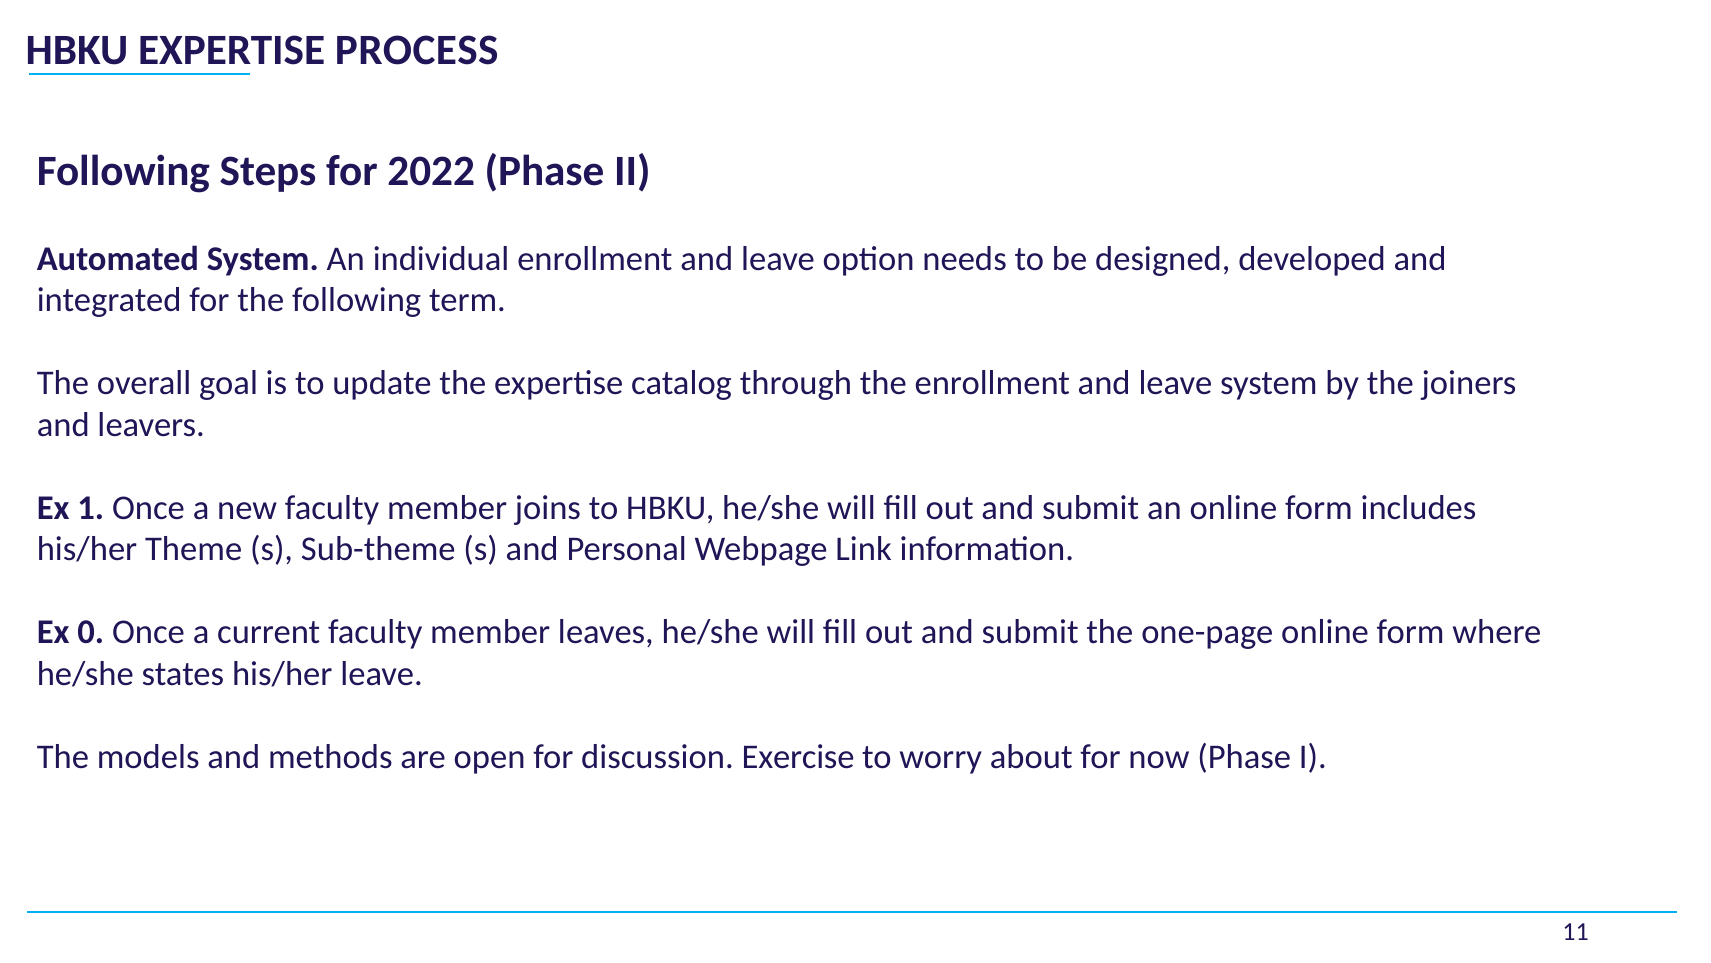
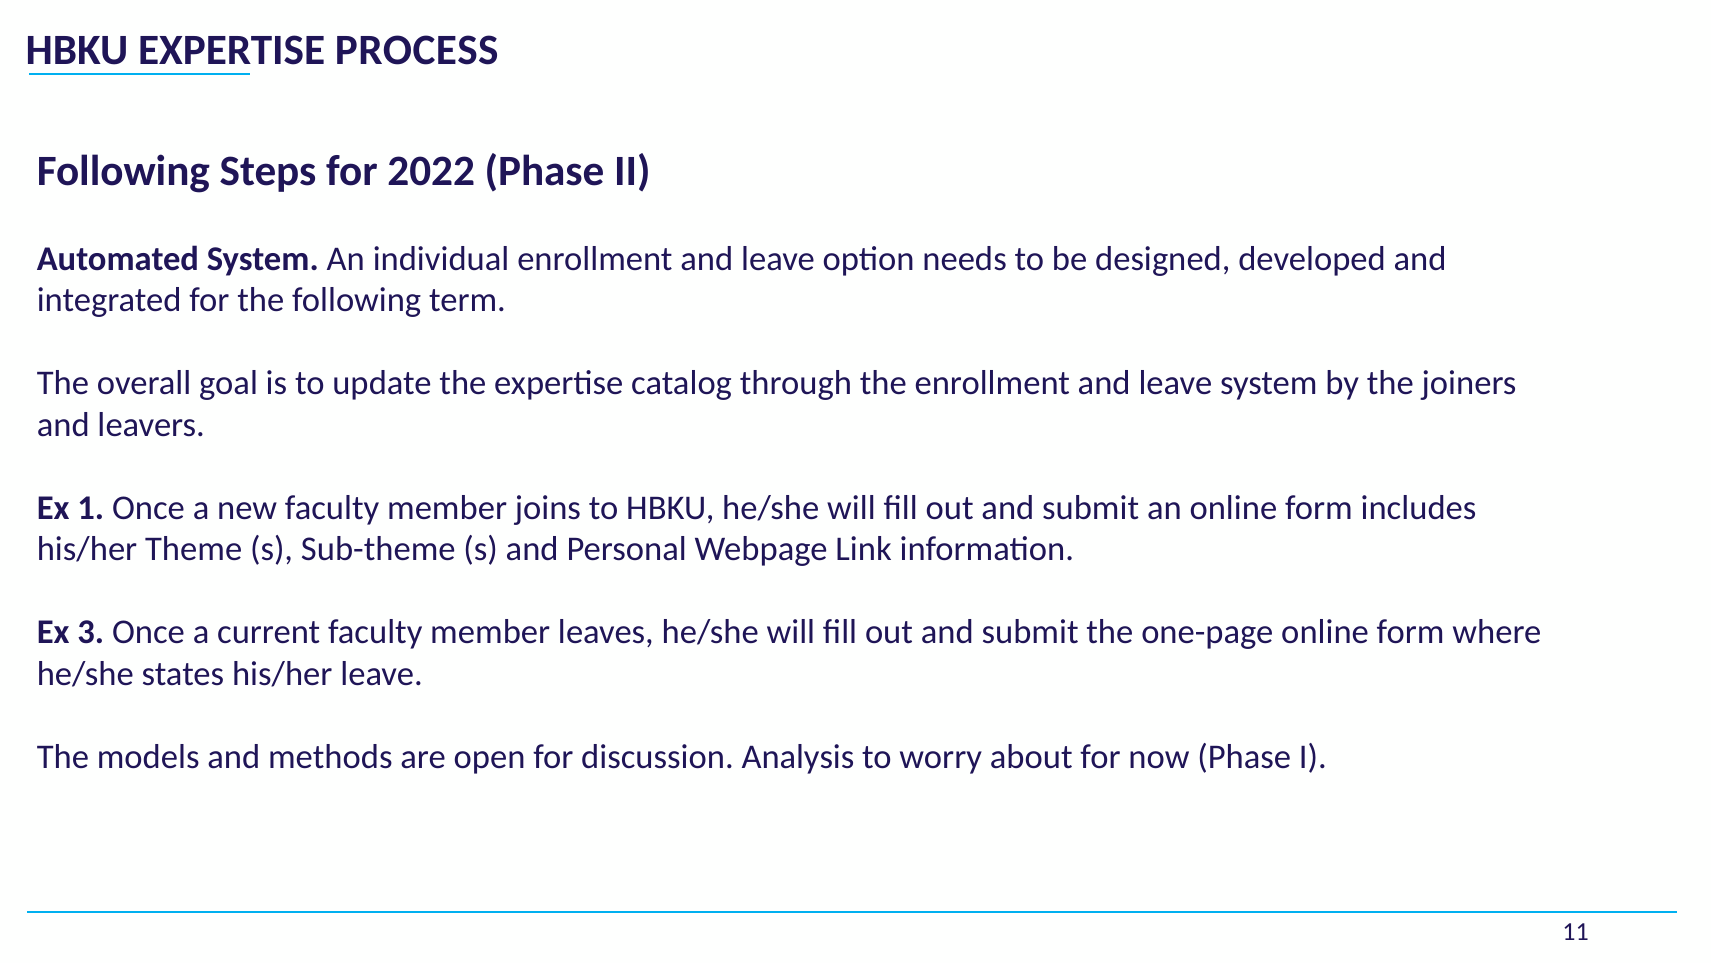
0: 0 -> 3 (91, 632)
Exercise: Exercise -> Analysis (798, 757)
